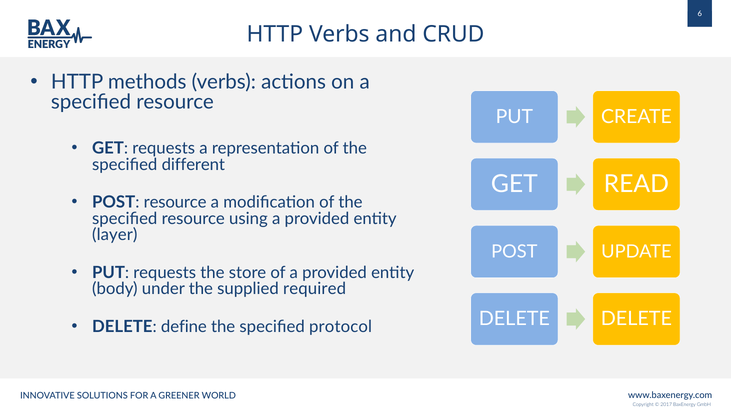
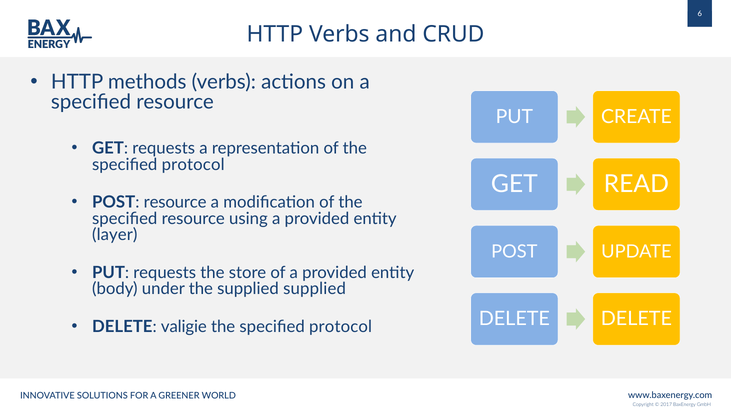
different: different -> protocol (193, 165)
supplied required: required -> supplied (315, 289)
define: define -> valigie (184, 327)
